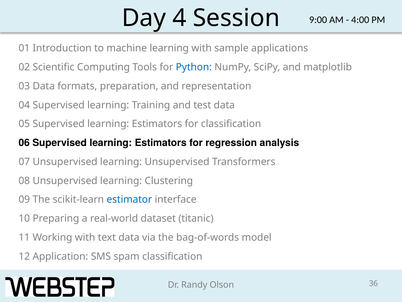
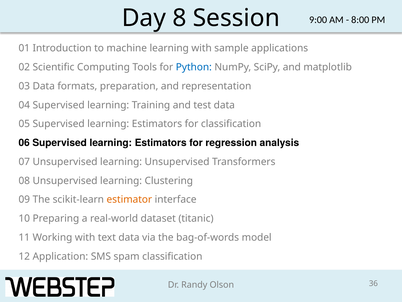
4: 4 -> 8 (179, 18)
4:00: 4:00 -> 8:00 (360, 20)
estimator colour: blue -> orange (129, 199)
